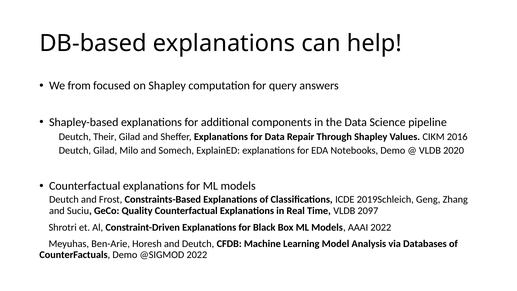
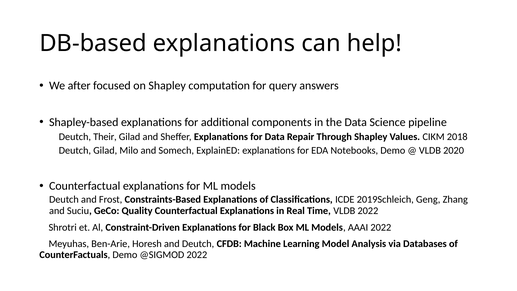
from: from -> after (79, 86)
2016: 2016 -> 2018 (457, 137)
VLDB 2097: 2097 -> 2022 (368, 211)
